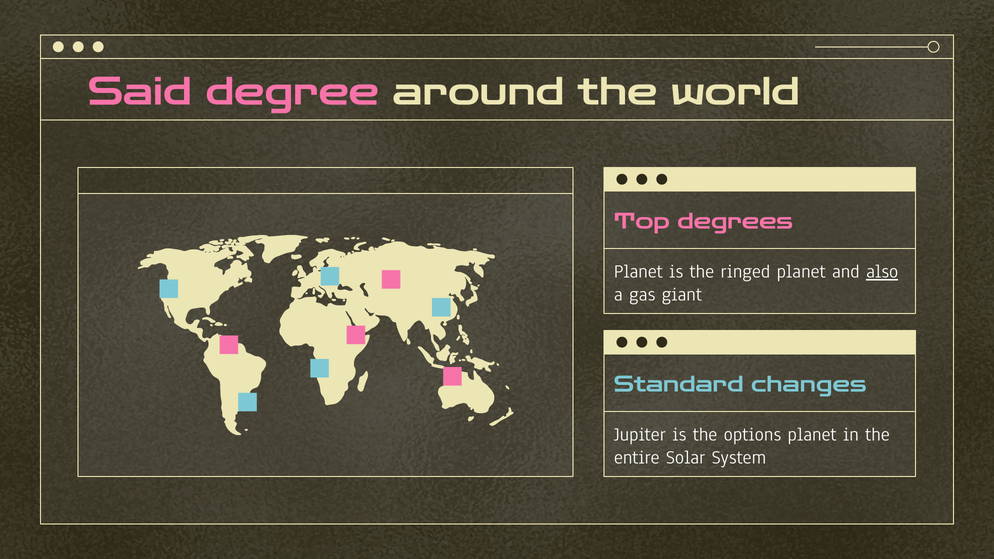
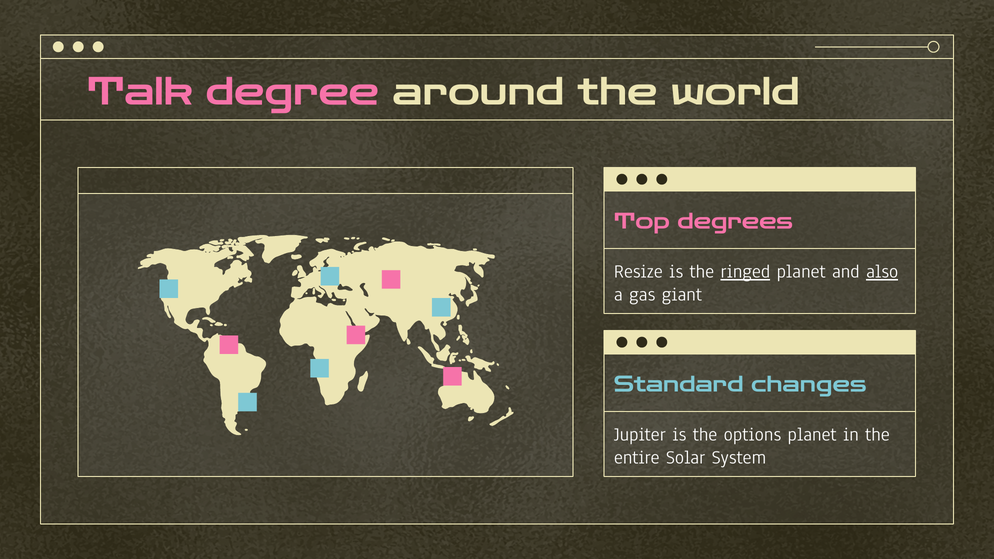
Said: Said -> Talk (140, 92)
Planet: Planet -> Resize (638, 271)
ringed underline: none -> present (745, 271)
